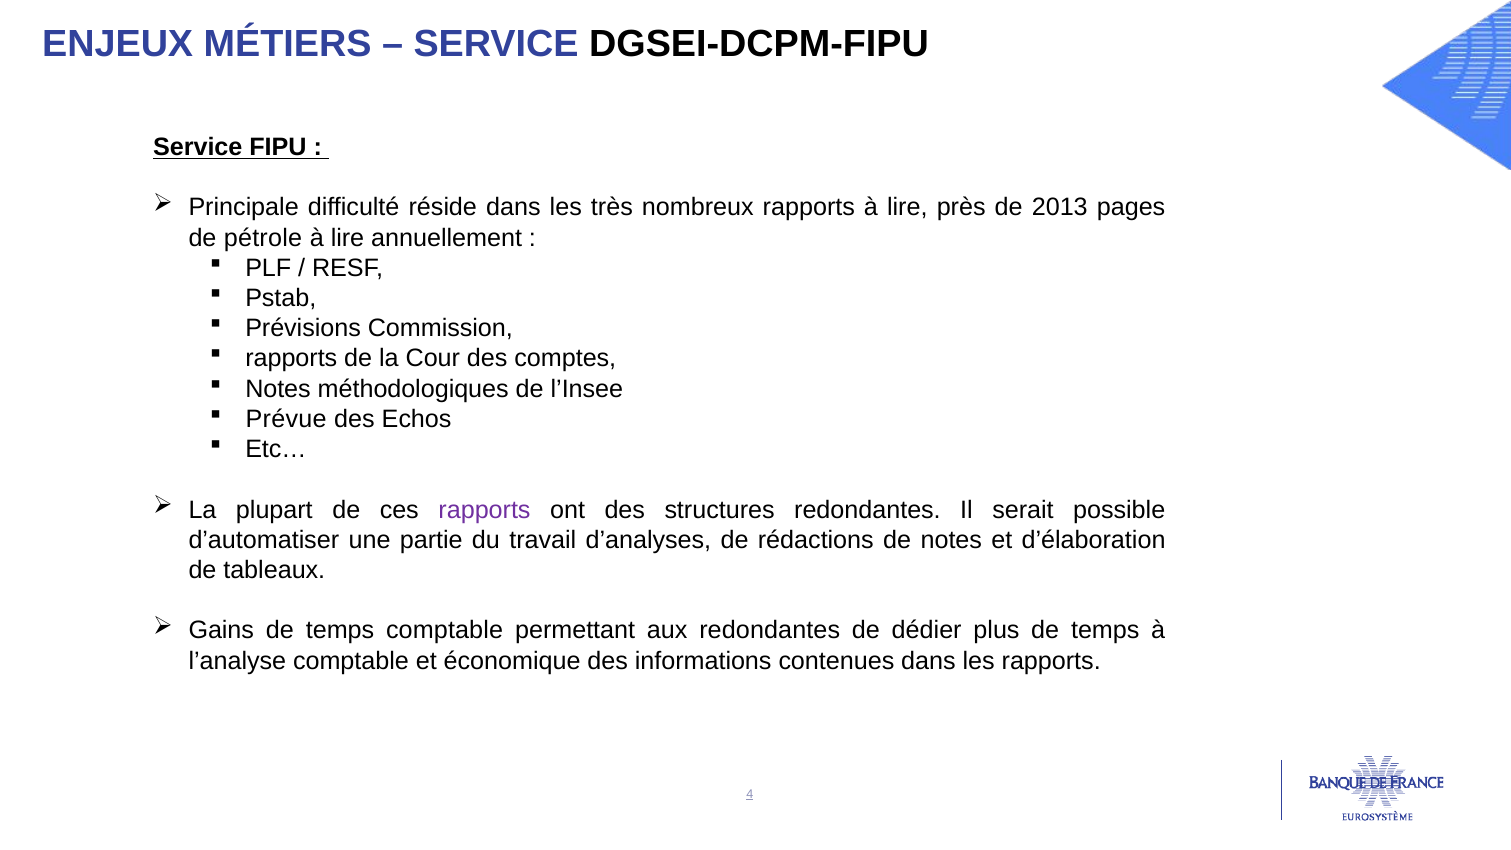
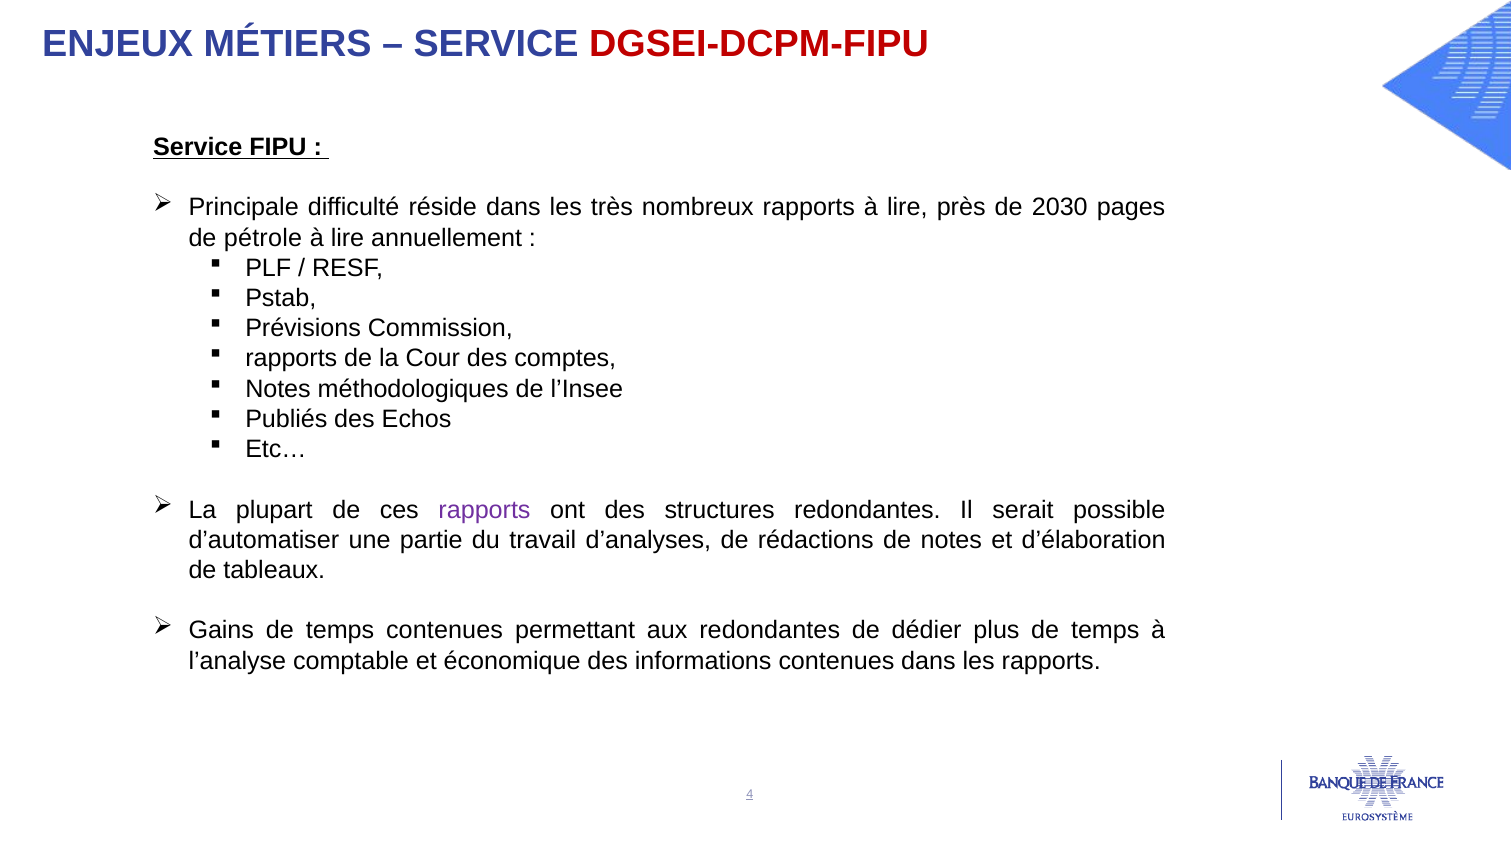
DGSEI-DCPM-FIPU colour: black -> red (759, 45)
2013: 2013 -> 2030 (1060, 208)
Prévue: Prévue -> Publiés (286, 419)
temps comptable: comptable -> contenues (445, 631)
